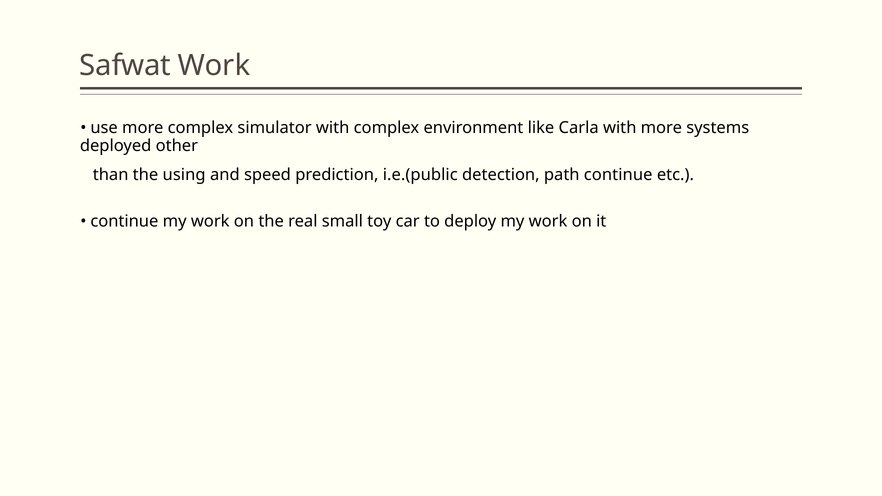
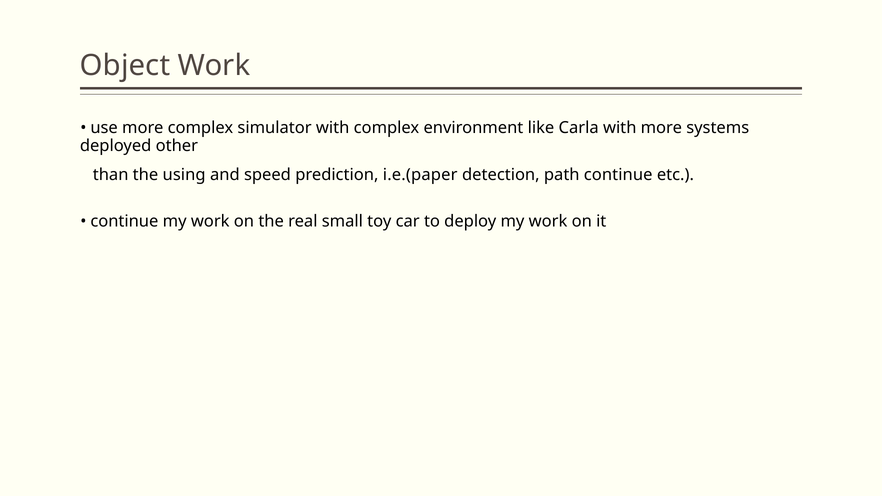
Safwat: Safwat -> Object (125, 65)
i.e.(public: i.e.(public -> i.e.(paper (420, 175)
